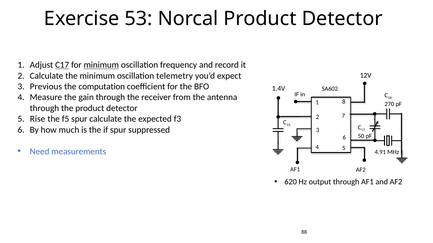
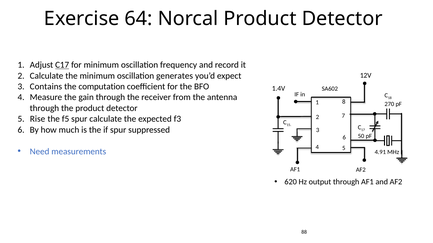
53: 53 -> 64 (139, 19)
minimum underline: present -> none (101, 65)
telemetry: telemetry -> generates (175, 76)
Previous: Previous -> Contains (46, 87)
